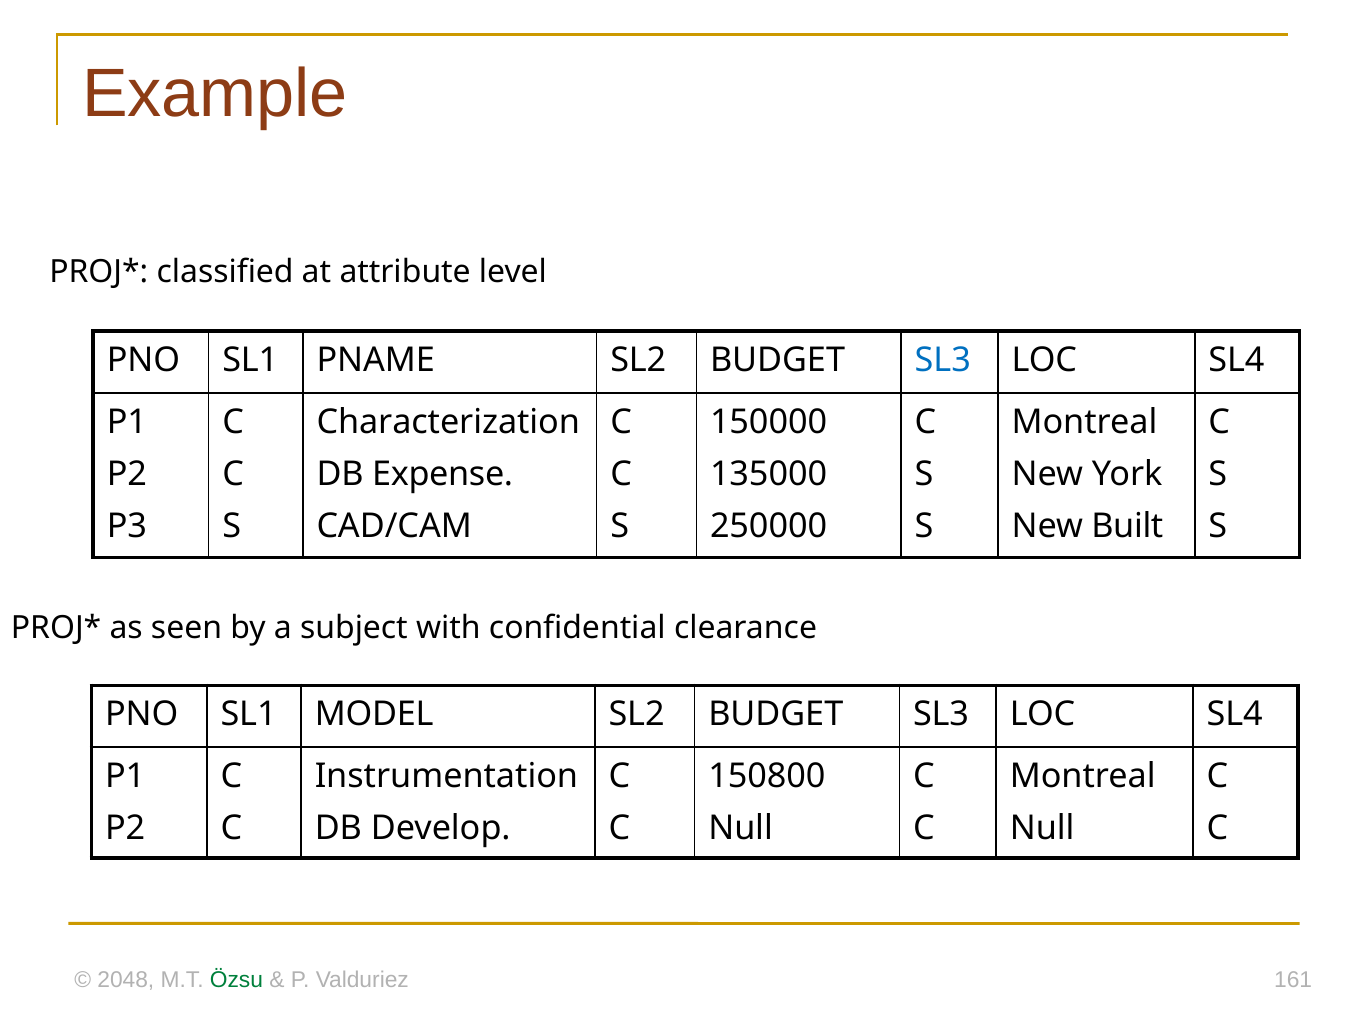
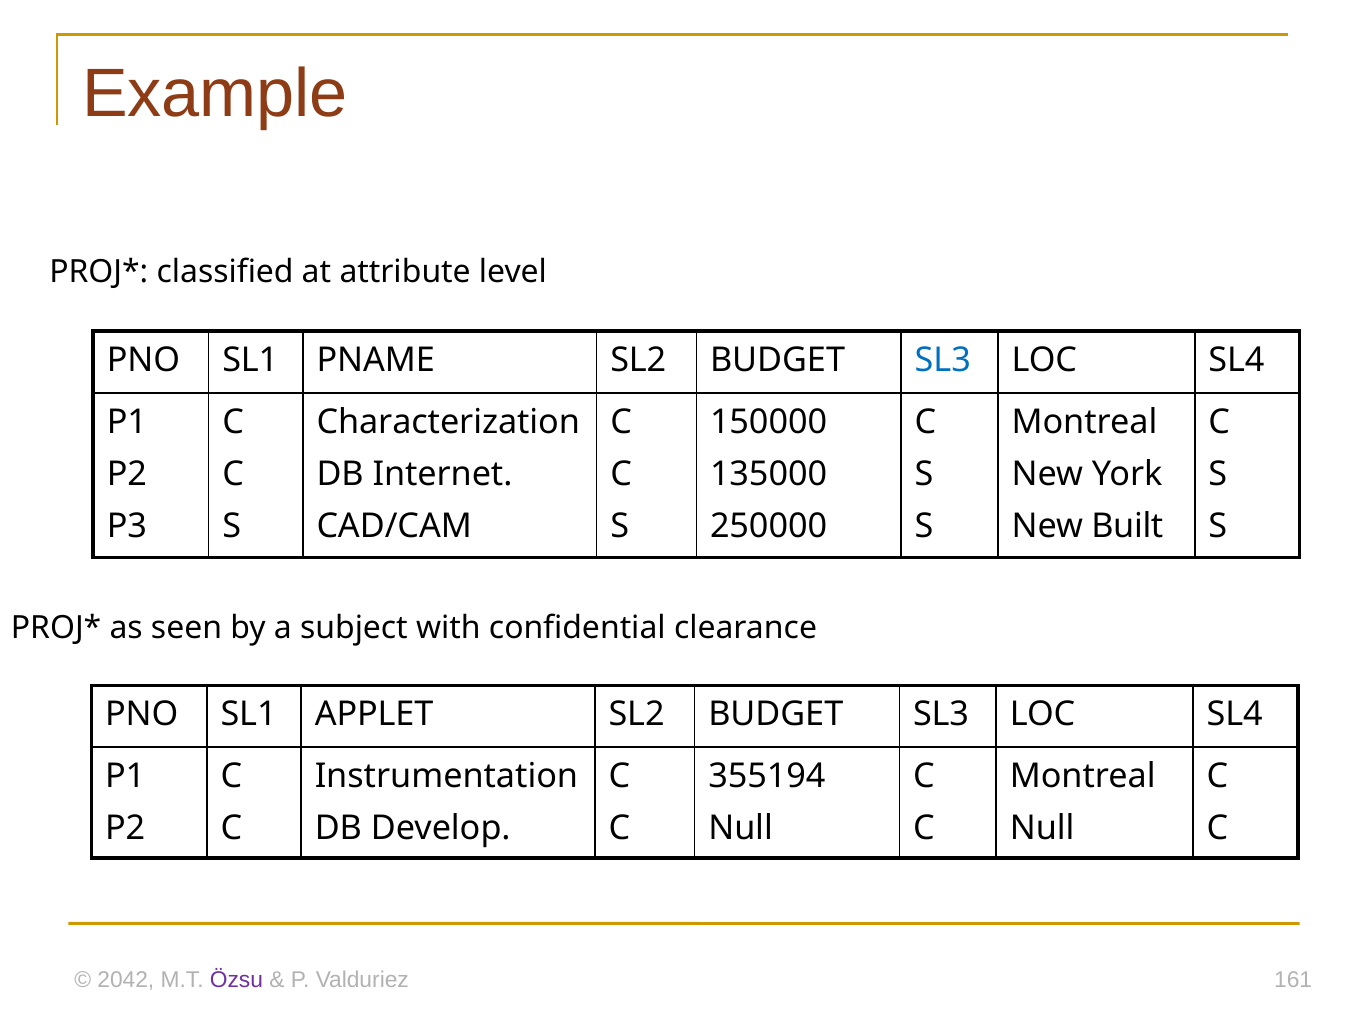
Expense: Expense -> Internet (443, 474)
MODEL: MODEL -> APPLET (374, 714)
150800: 150800 -> 355194 (767, 776)
2048: 2048 -> 2042 (126, 980)
Özsu colour: green -> purple (236, 980)
